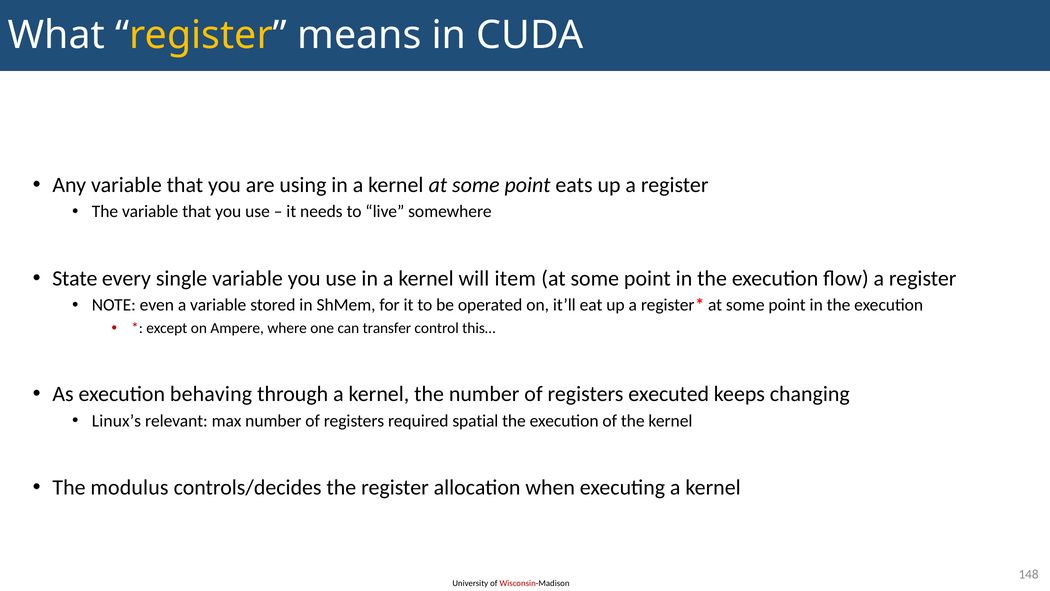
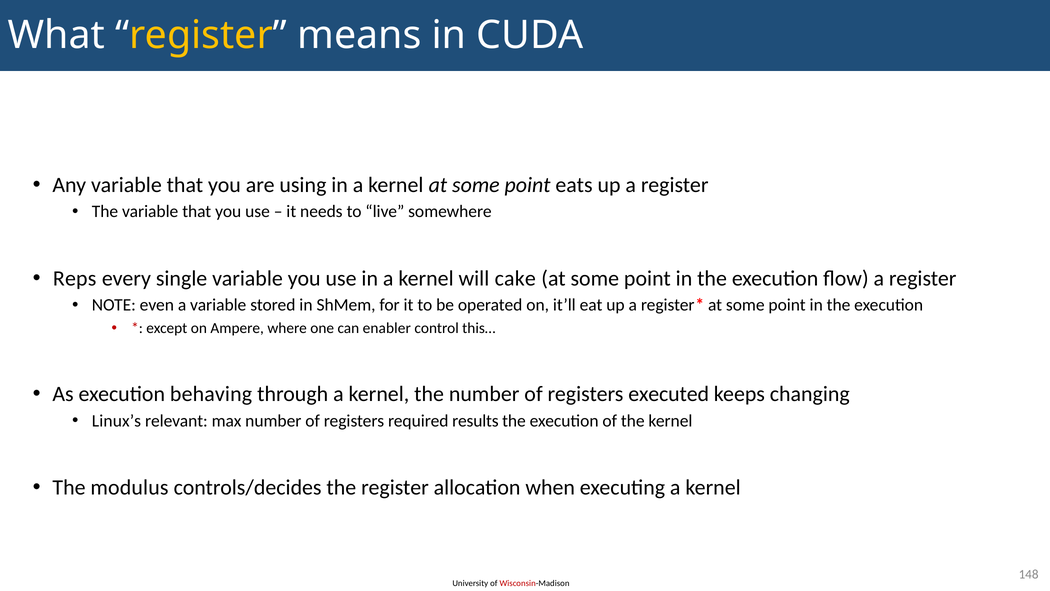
State: State -> Reps (75, 278)
item: item -> cake (515, 278)
transfer: transfer -> enabler (387, 328)
spatial: spatial -> results (475, 420)
